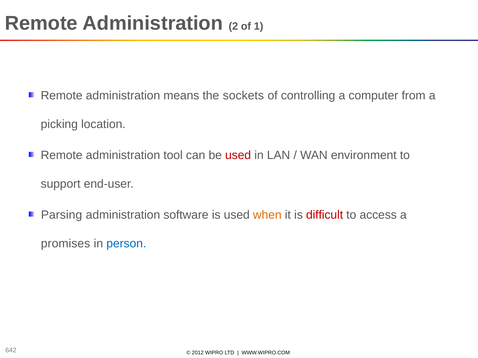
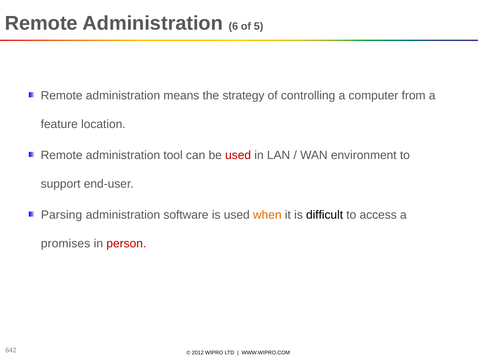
2: 2 -> 6 (233, 26)
1: 1 -> 5 (259, 26)
sockets: sockets -> strategy (243, 96)
picking: picking -> feature (59, 124)
difficult colour: red -> black (325, 215)
person colour: blue -> red (126, 244)
